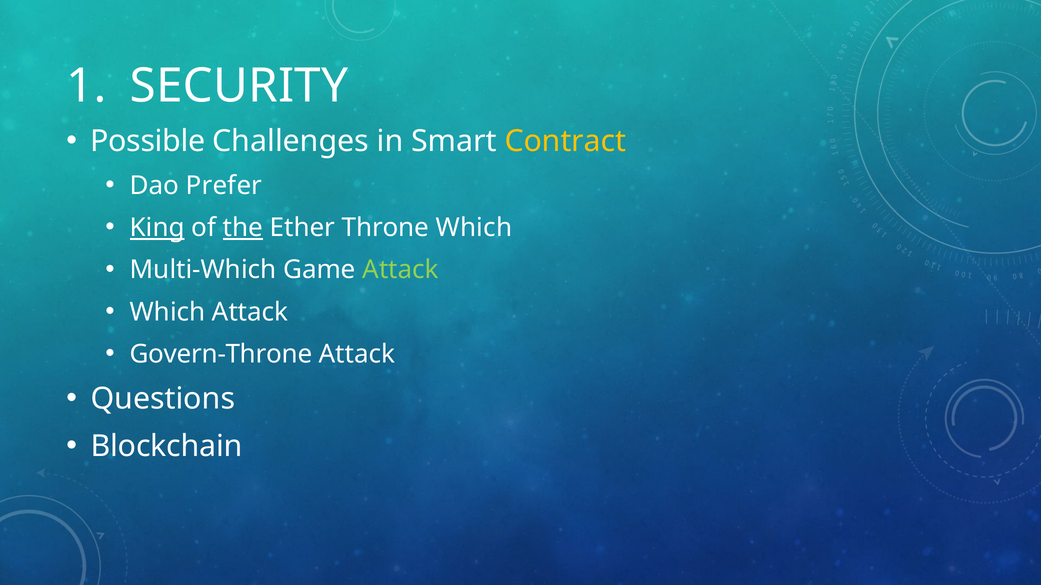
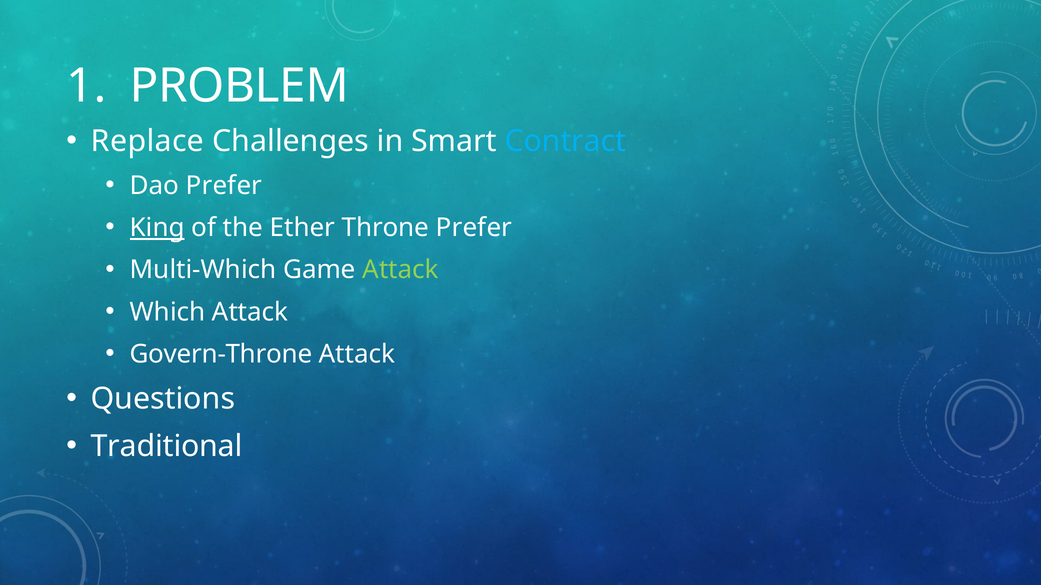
SECURITY: SECURITY -> PROBLEM (239, 86)
Possible: Possible -> Replace (147, 142)
Contract colour: yellow -> light blue (565, 142)
the underline: present -> none (243, 228)
Throne Which: Which -> Prefer (474, 228)
Blockchain: Blockchain -> Traditional (167, 447)
